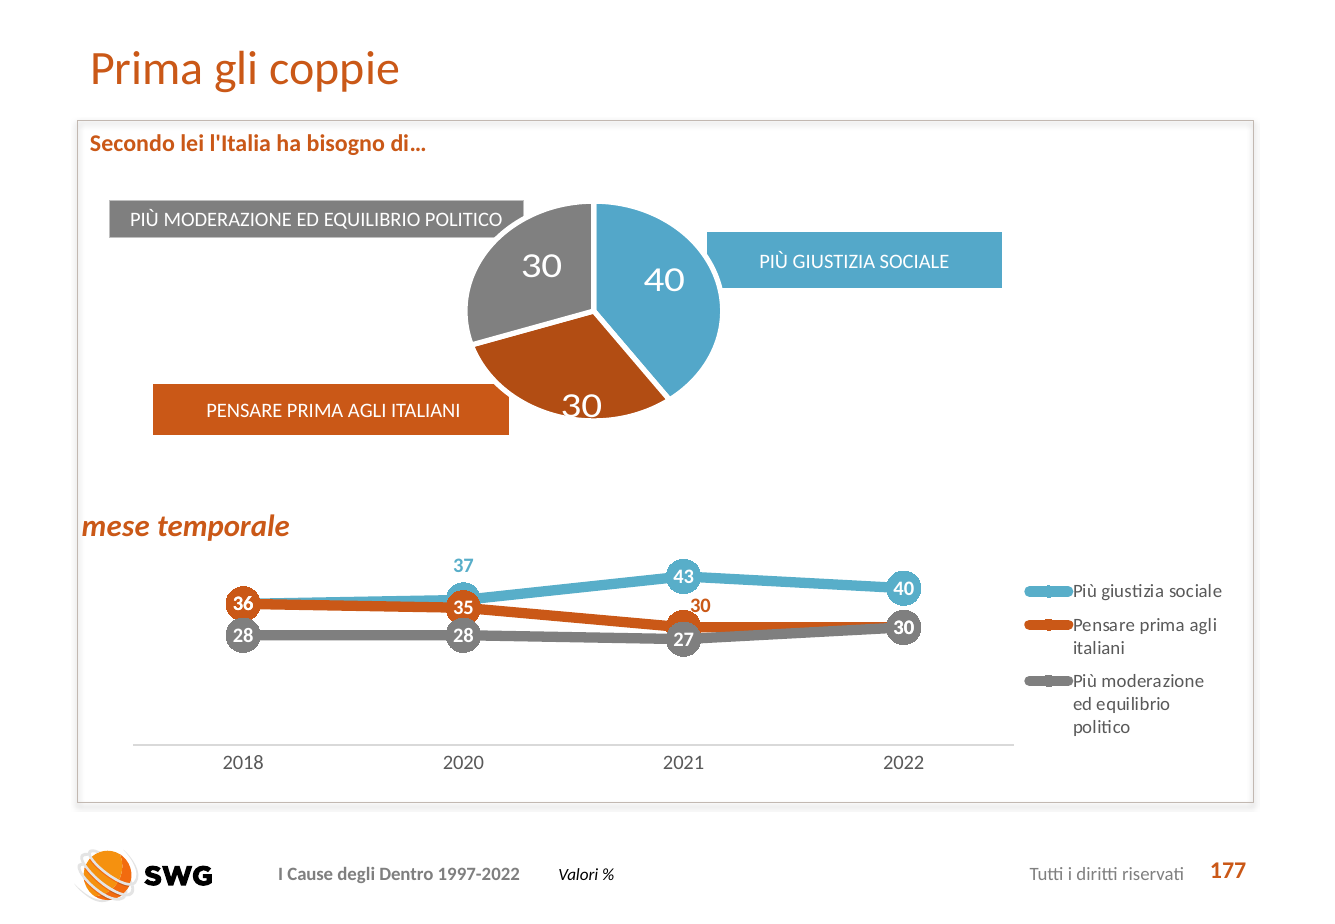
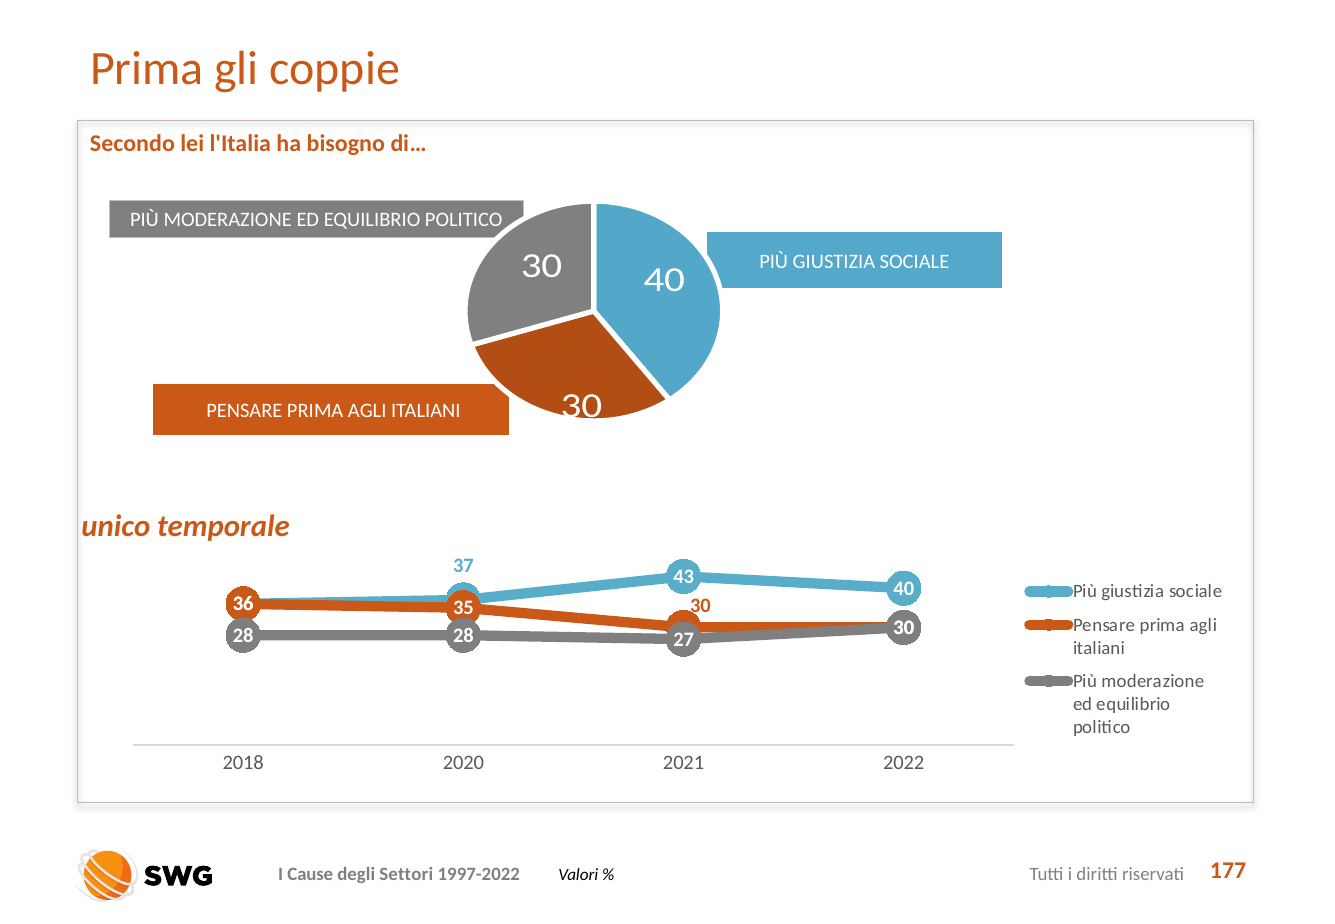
mese: mese -> unico (116, 526)
Dentro: Dentro -> Settori (406, 874)
